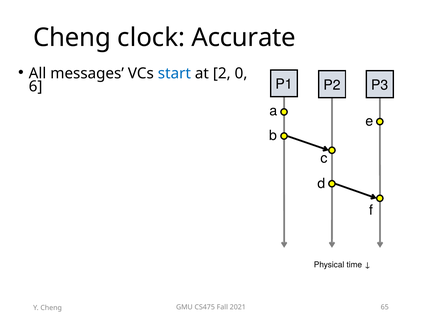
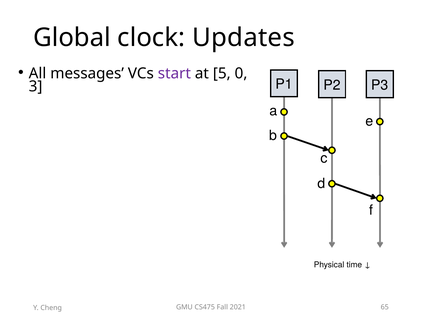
Cheng: Cheng -> Global (72, 38)
Accurate: Accurate -> Updates (243, 38)
start colour: blue -> purple (174, 73)
2: 2 -> 5 (222, 73)
6: 6 -> 3 (36, 86)
